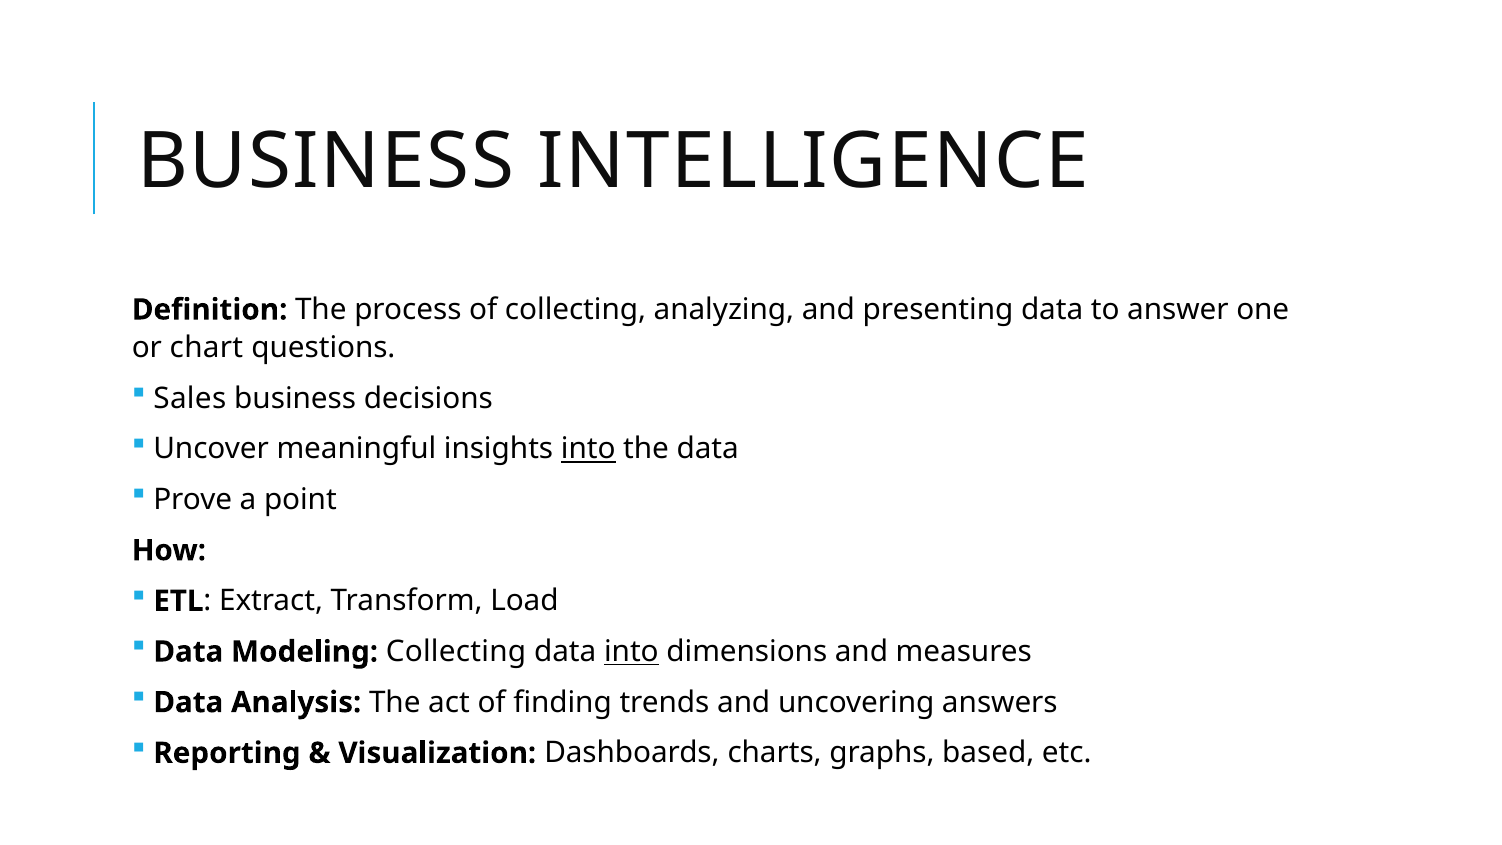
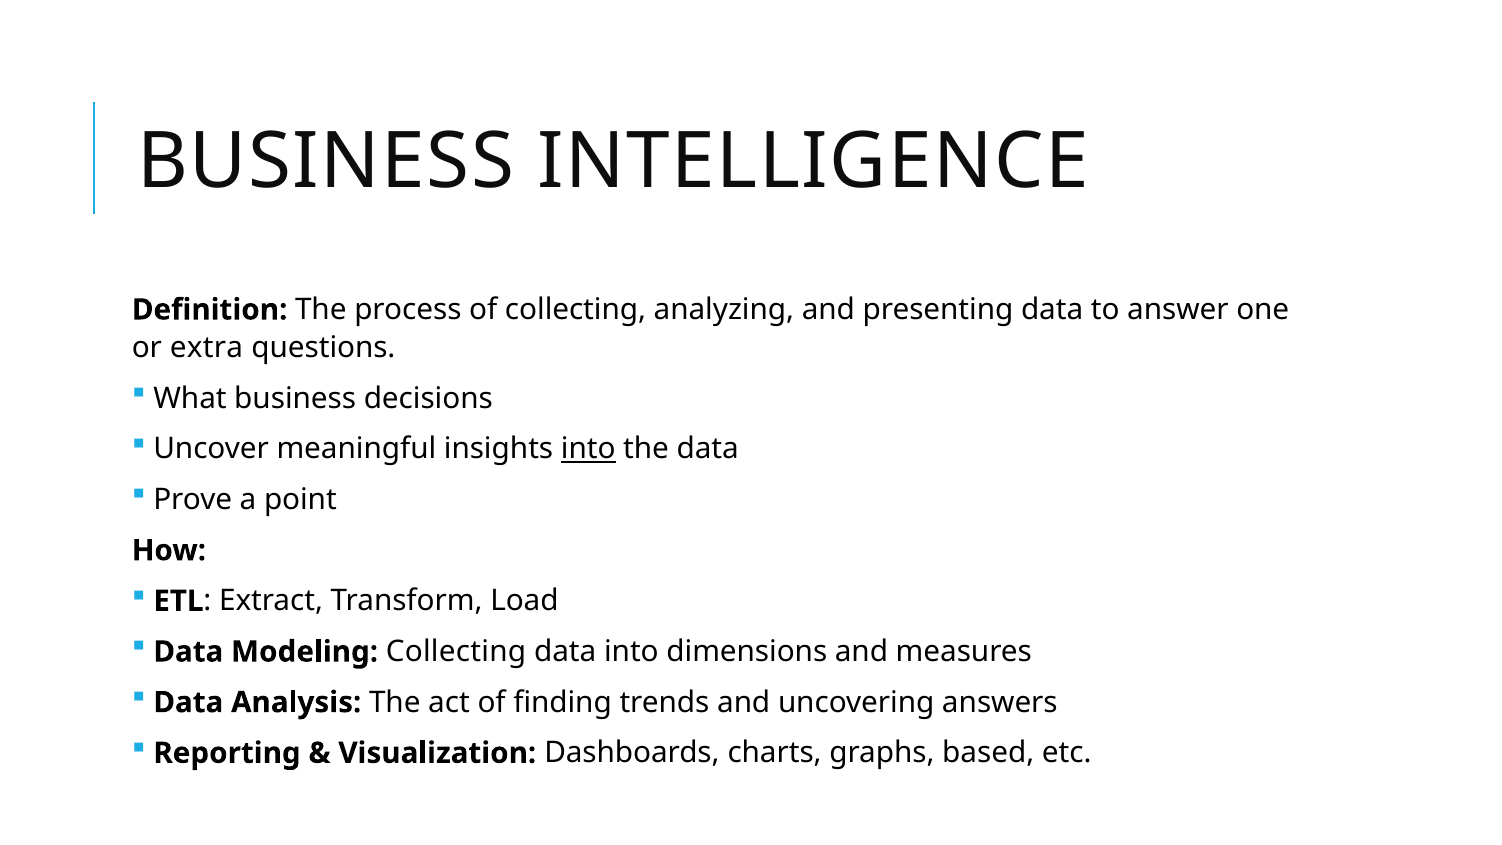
chart: chart -> extra (206, 348)
Sales: Sales -> What (190, 398)
into underline: present -> none (631, 652)
